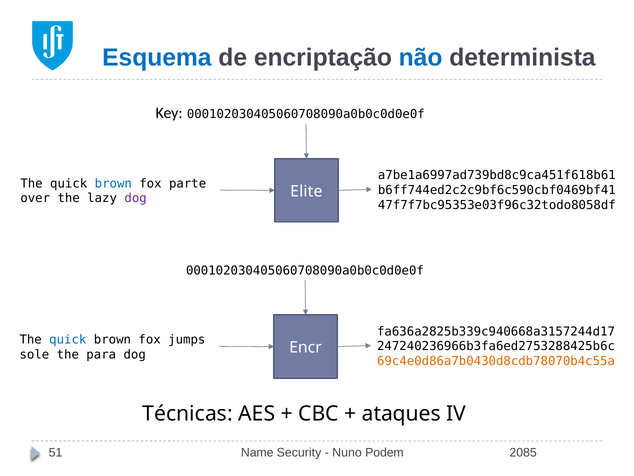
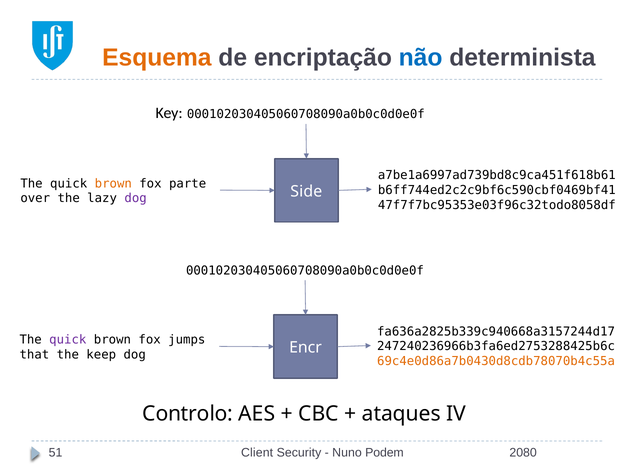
Esquema colour: blue -> orange (157, 58)
brown colour: blue -> orange (113, 183)
Elite: Elite -> Side (306, 191)
quick colour: blue -> purple (68, 340)
sole: sole -> that (34, 354)
para: para -> keep (101, 354)
Técnicas: Técnicas -> Controlo (188, 414)
Name: Name -> Client (257, 452)
2085: 2085 -> 2080 (523, 452)
